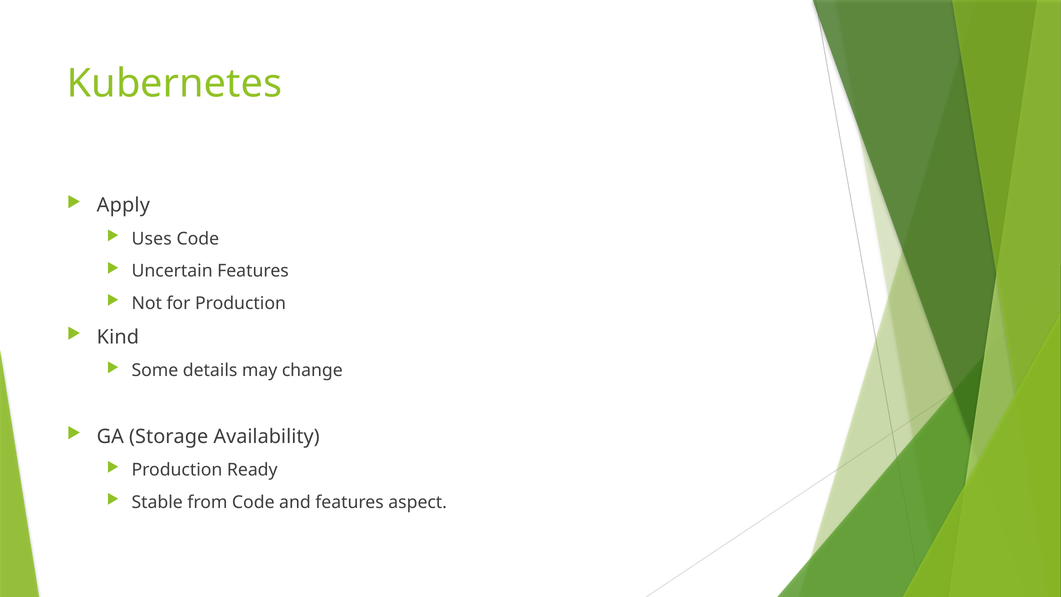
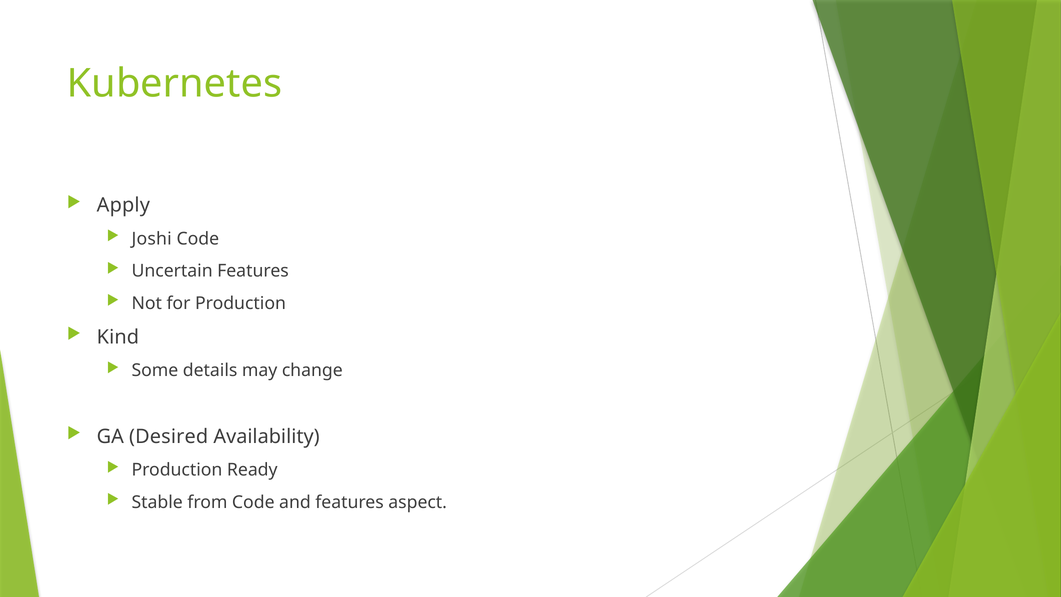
Uses: Uses -> Joshi (152, 239)
Storage: Storage -> Desired (169, 436)
